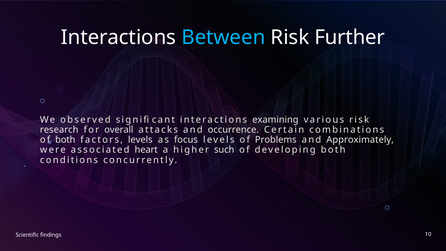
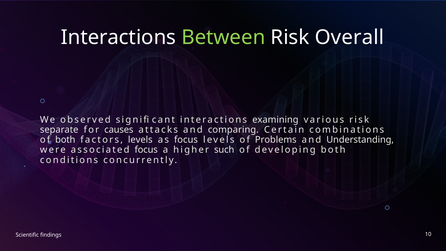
Between colour: light blue -> light green (223, 37)
Further: Further -> Overall (349, 37)
research: research -> separate (59, 130)
overall: overall -> causes (119, 130)
occurrence: occurrence -> comparing (233, 130)
Approximately: Approximately -> Understanding (360, 140)
associated heart: heart -> focus (146, 150)
